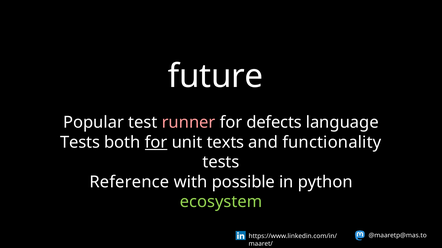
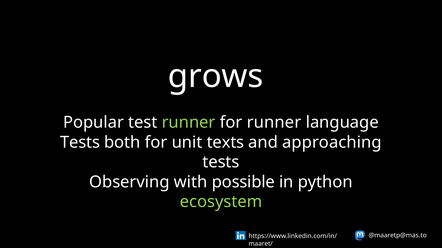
future: future -> grows (216, 77)
runner colour: pink -> light green (189, 123)
for defects: defects -> runner (274, 123)
for underline: present -> none (156, 143)
functionality: functionality -> approaching (332, 143)
Reference: Reference -> Observing (129, 182)
